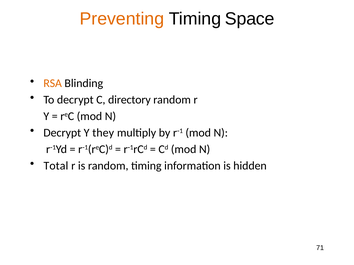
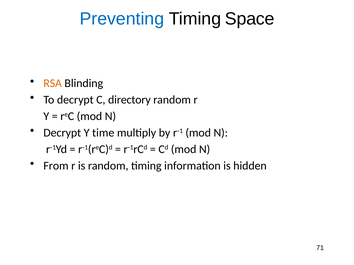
Preventing colour: orange -> blue (122, 19)
they: they -> time (103, 133)
Total: Total -> From (56, 166)
